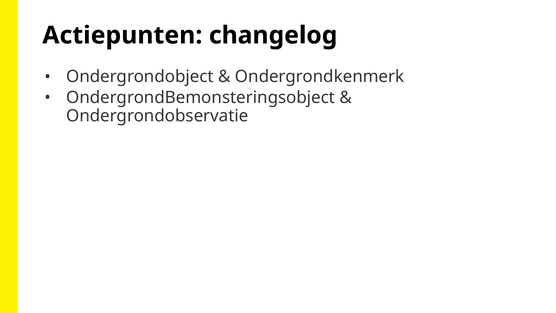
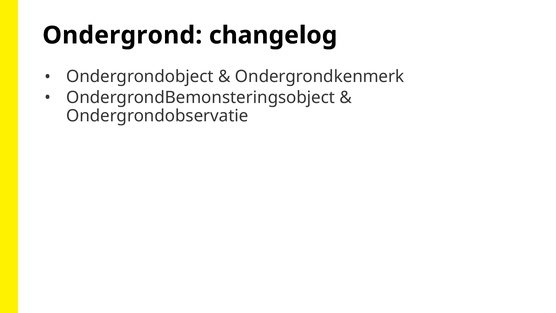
Actiepunten: Actiepunten -> Ondergrond (122, 35)
